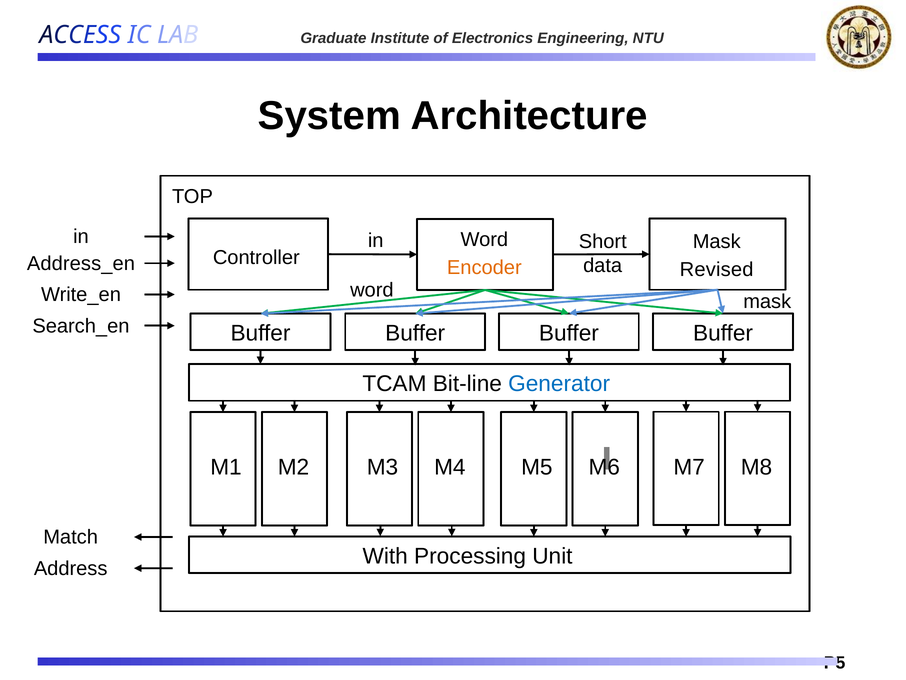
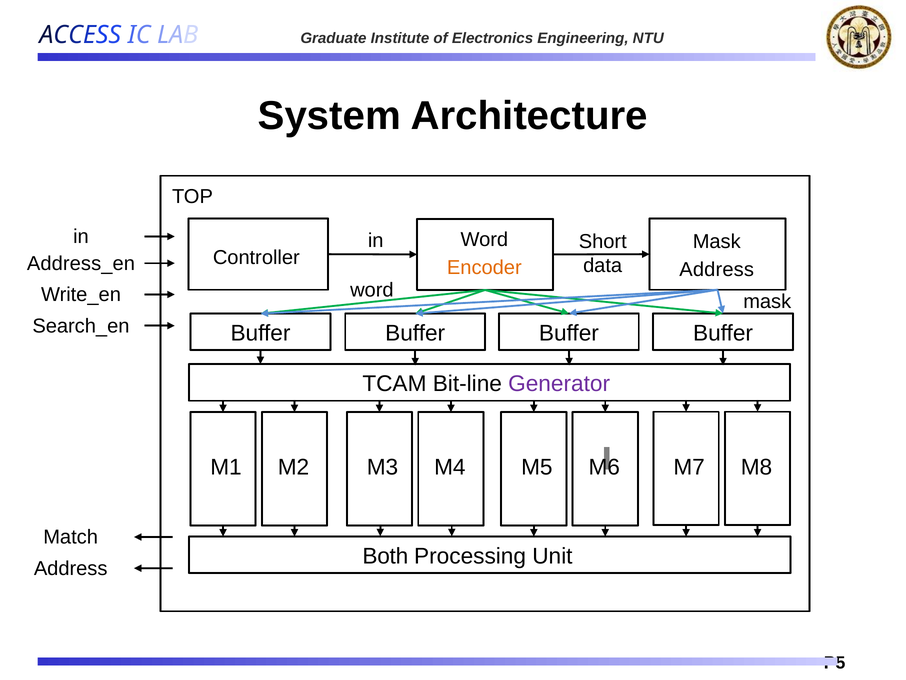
Revised: Revised -> Address (717, 270)
Generator colour: blue -> purple (559, 383)
With: With -> Both (385, 556)
